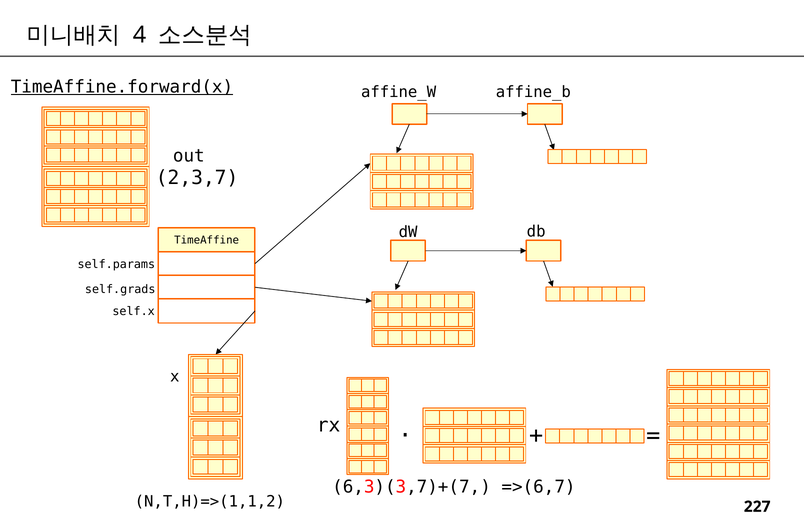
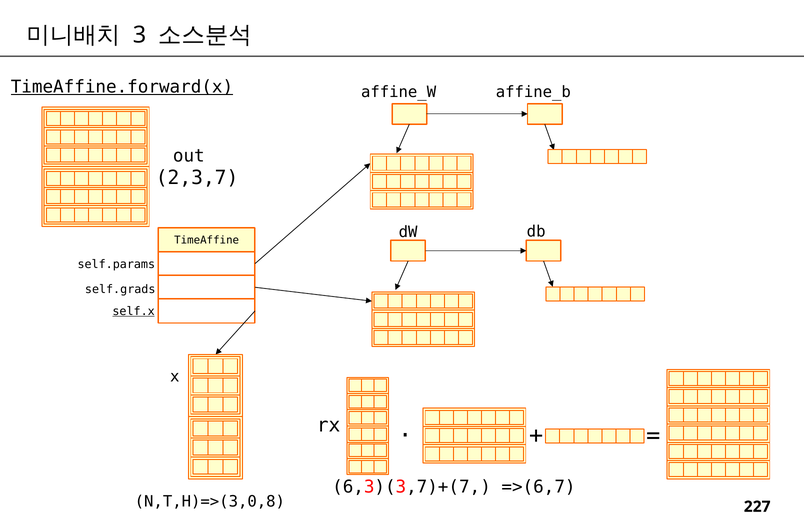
4: 4 -> 3 (140, 35)
self.x underline: none -> present (134, 311)
N,T,H)=>(1,1,2: N,T,H)=>(1,1,2 -> N,T,H)=>(3,0,8 (210, 502)
